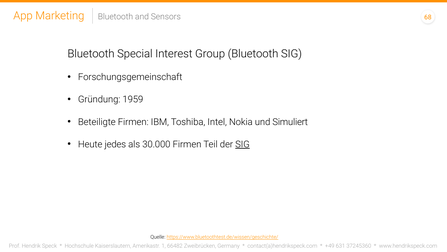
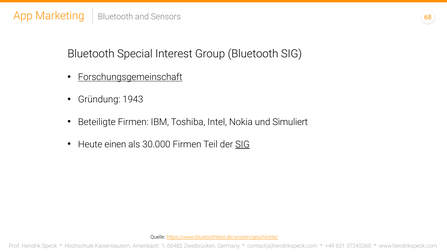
Forschungsgemeinschaft underline: none -> present (130, 77)
1959: 1959 -> 1943 (133, 99)
jedes: jedes -> einen (115, 144)
